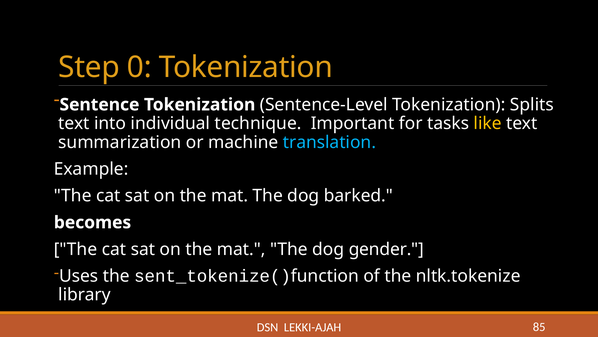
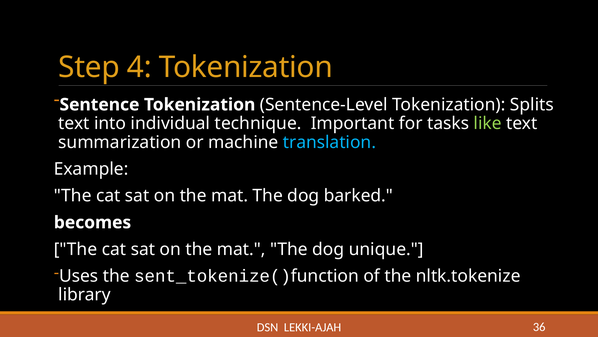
0: 0 -> 4 (139, 67)
like colour: yellow -> light green (488, 123)
gender: gender -> unique (386, 249)
85: 85 -> 36 (539, 327)
